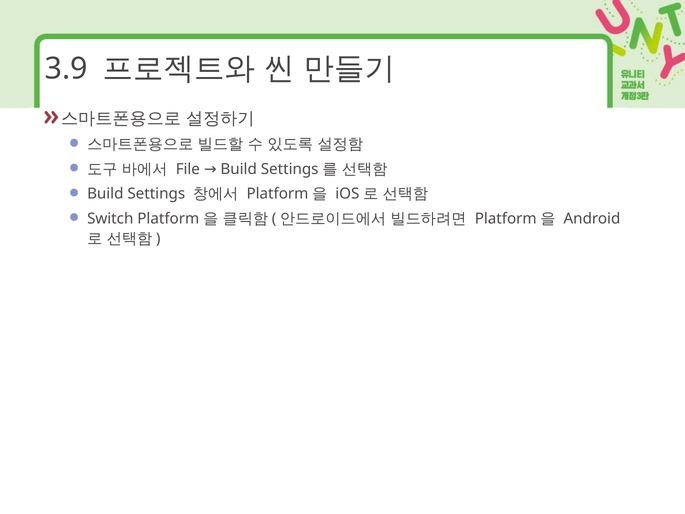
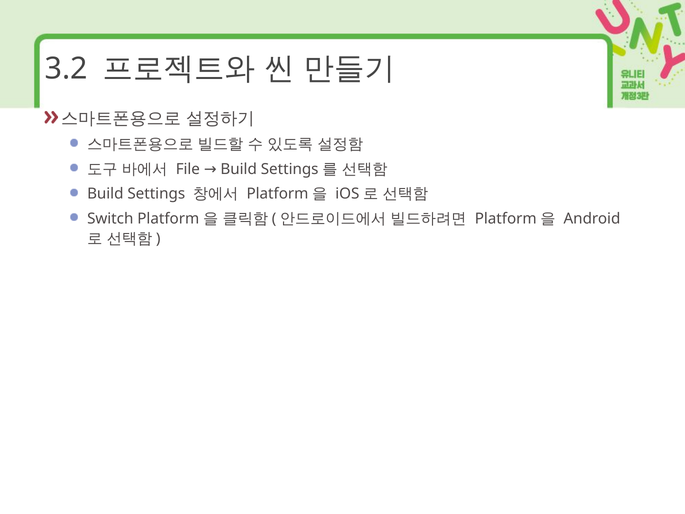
3.9: 3.9 -> 3.2 (66, 69)
